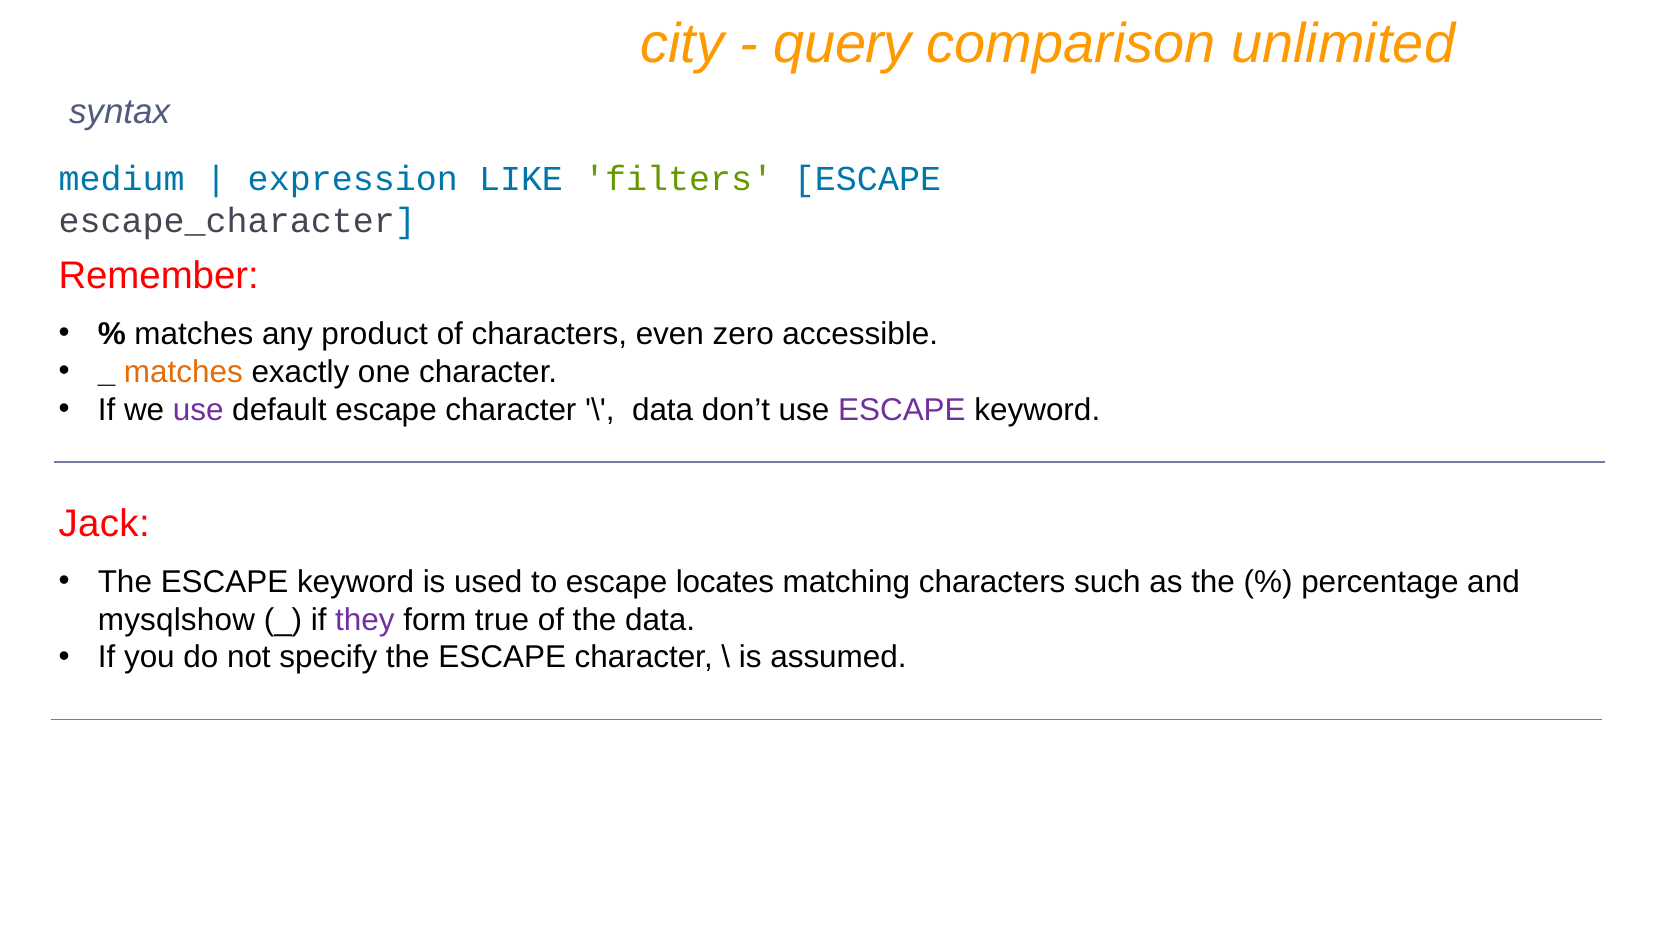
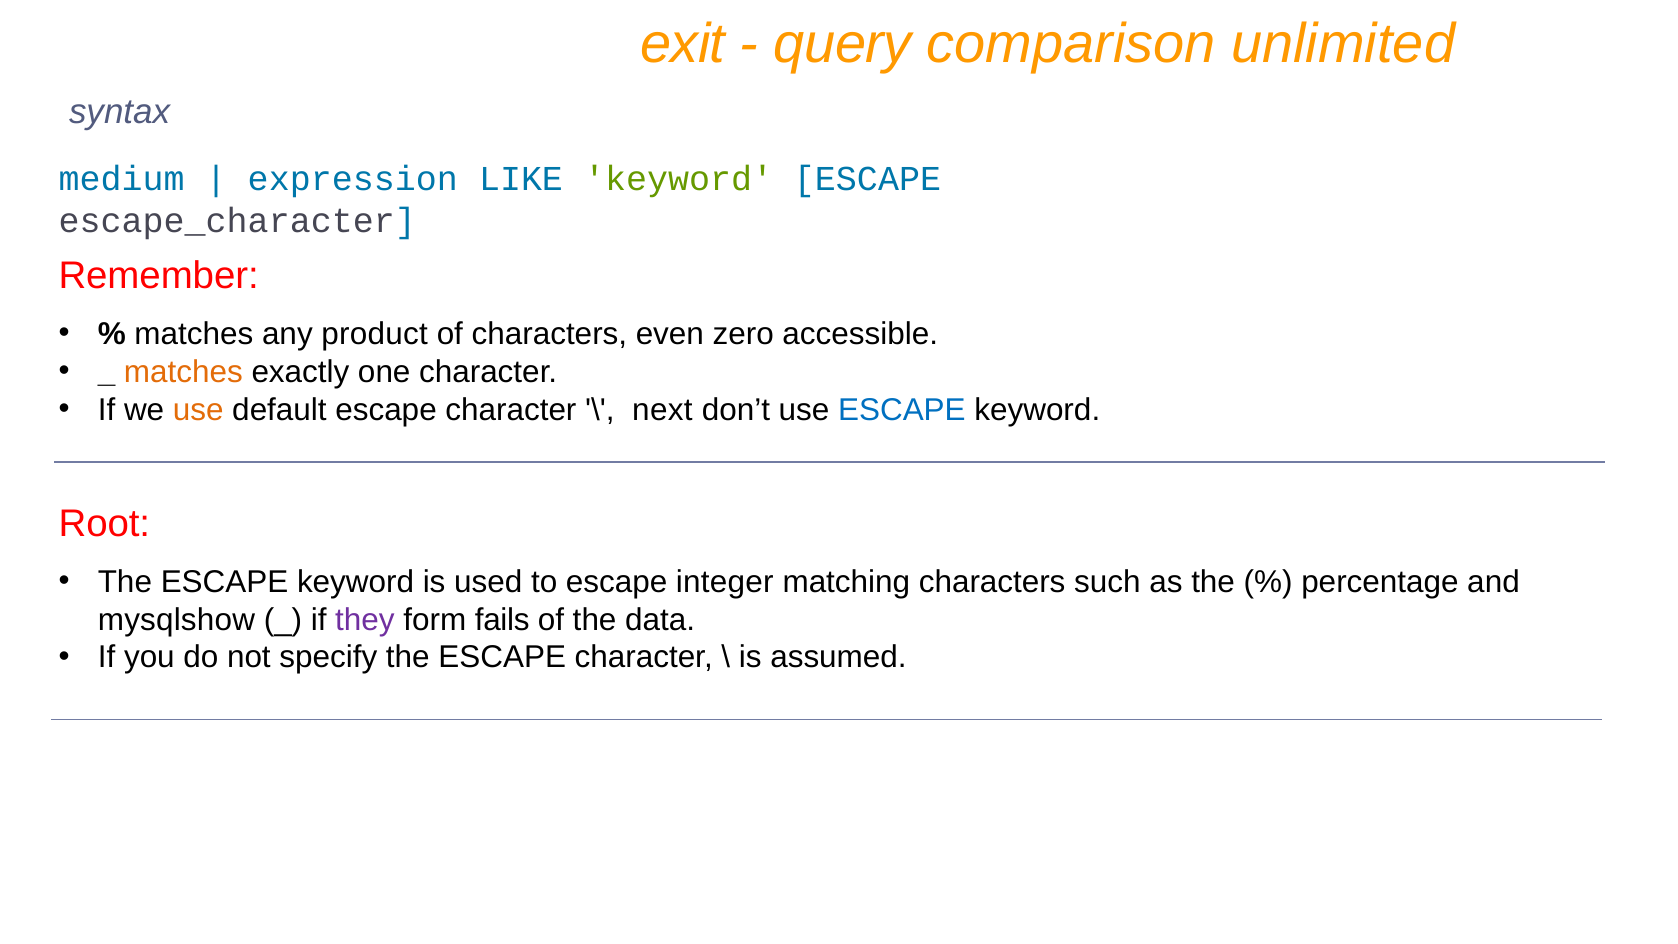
city: city -> exit (683, 44)
LIKE filters: filters -> keyword (679, 179)
use colour: purple -> orange (198, 410)
data: data -> next (662, 410)
ESCAPE colour: purple -> blue (902, 410)
Jack: Jack -> Root (104, 524)
locates: locates -> integer (725, 582)
true: true -> fails (502, 620)
